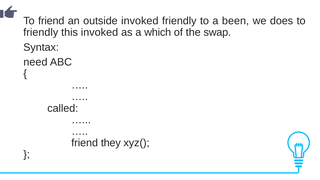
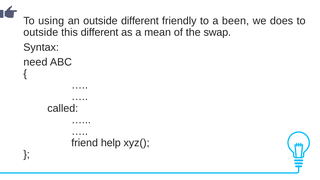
To friend: friend -> using (51, 21)
outside invoked: invoked -> different (140, 21)
friendly: friendly -> outside (41, 32)
this invoked: invoked -> different (100, 32)
which: which -> mean (158, 32)
they: they -> help (111, 143)
